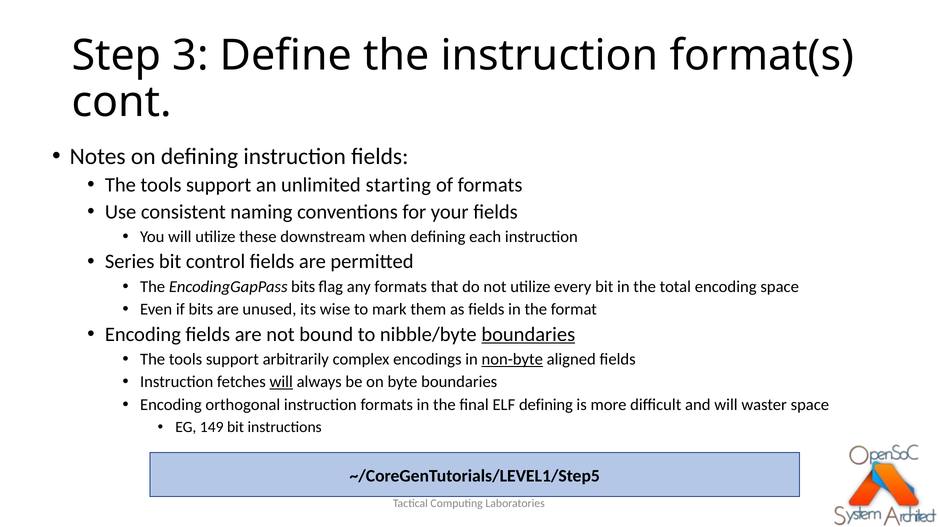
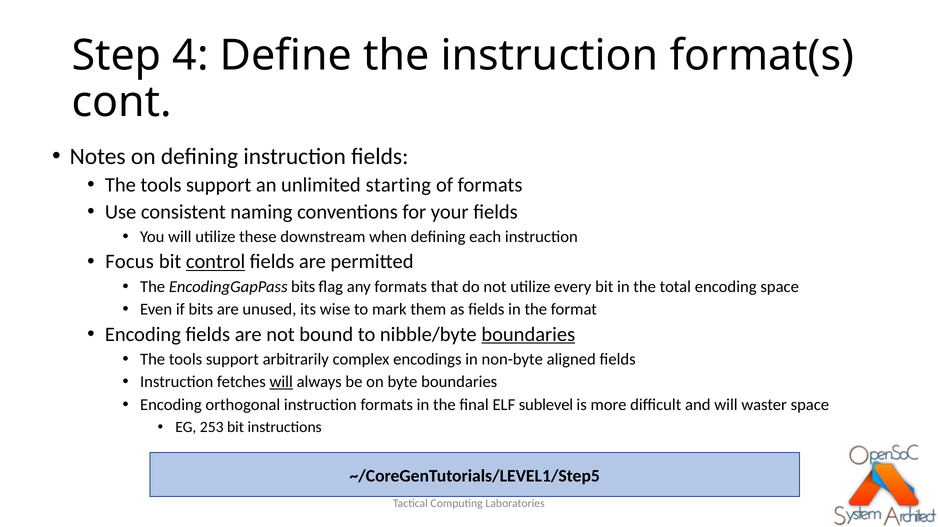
3: 3 -> 4 (191, 56)
Series: Series -> Focus (130, 262)
control underline: none -> present (216, 262)
non-byte underline: present -> none (512, 360)
ELF defining: defining -> sublevel (546, 405)
149: 149 -> 253 (212, 428)
